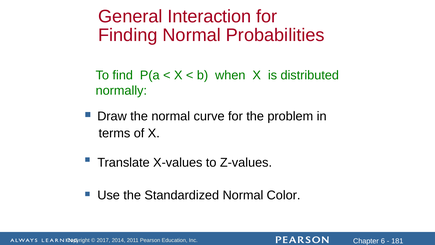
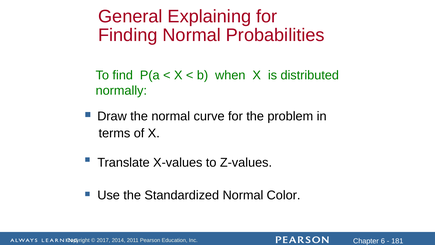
Interaction: Interaction -> Explaining (209, 17)
